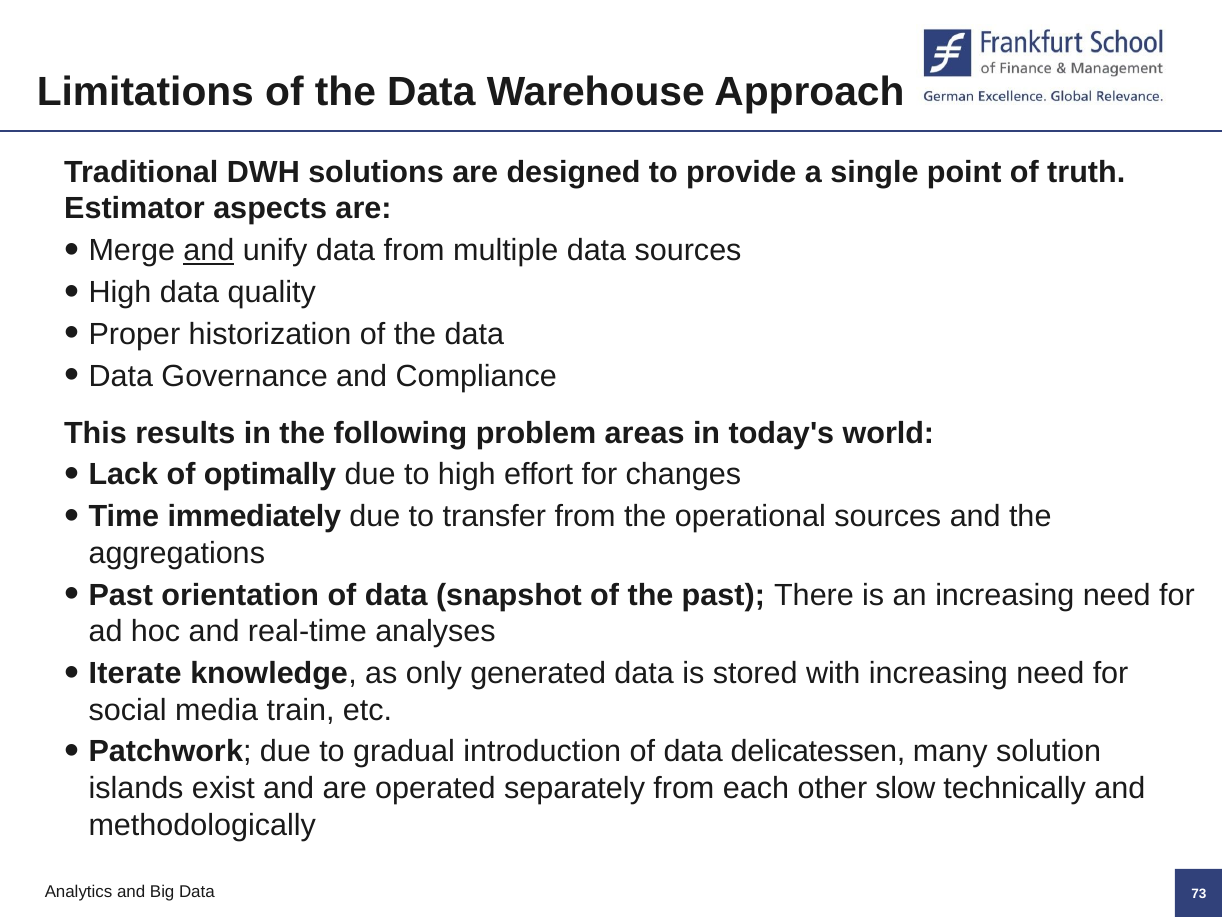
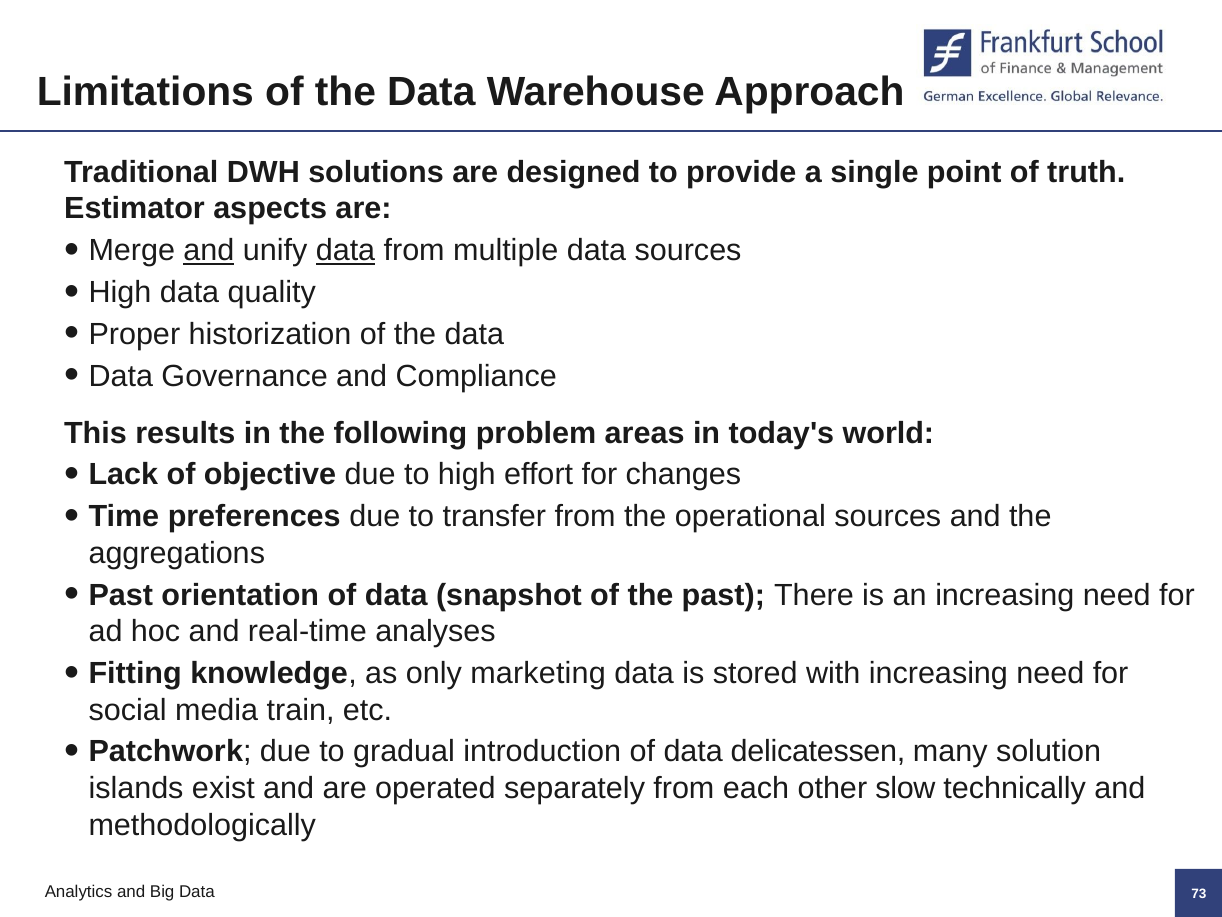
data underline: none -> present (346, 250)
optimally: optimally -> objective (270, 474)
immediately: immediately -> preferences (254, 516)
Iterate: Iterate -> Fitting (135, 673)
generated: generated -> marketing (538, 673)
